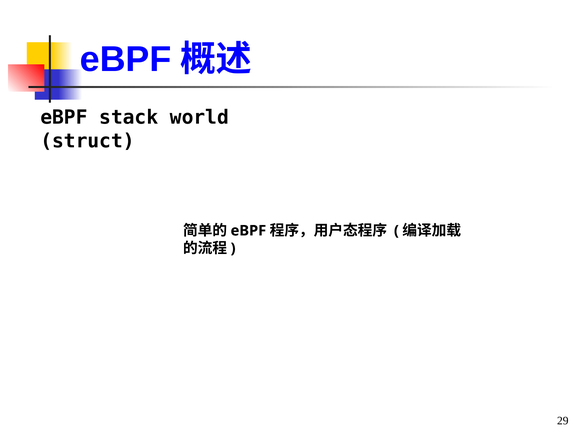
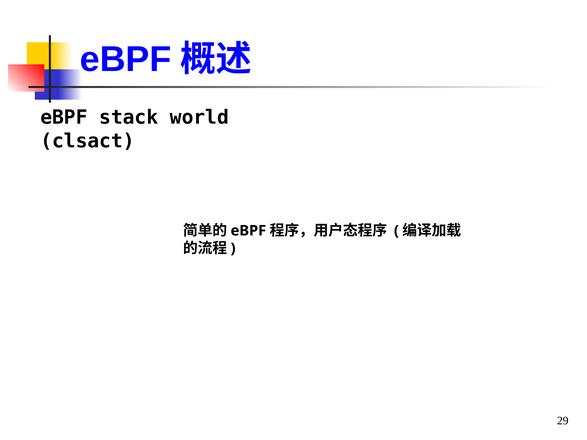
struct: struct -> clsact (88, 141)
